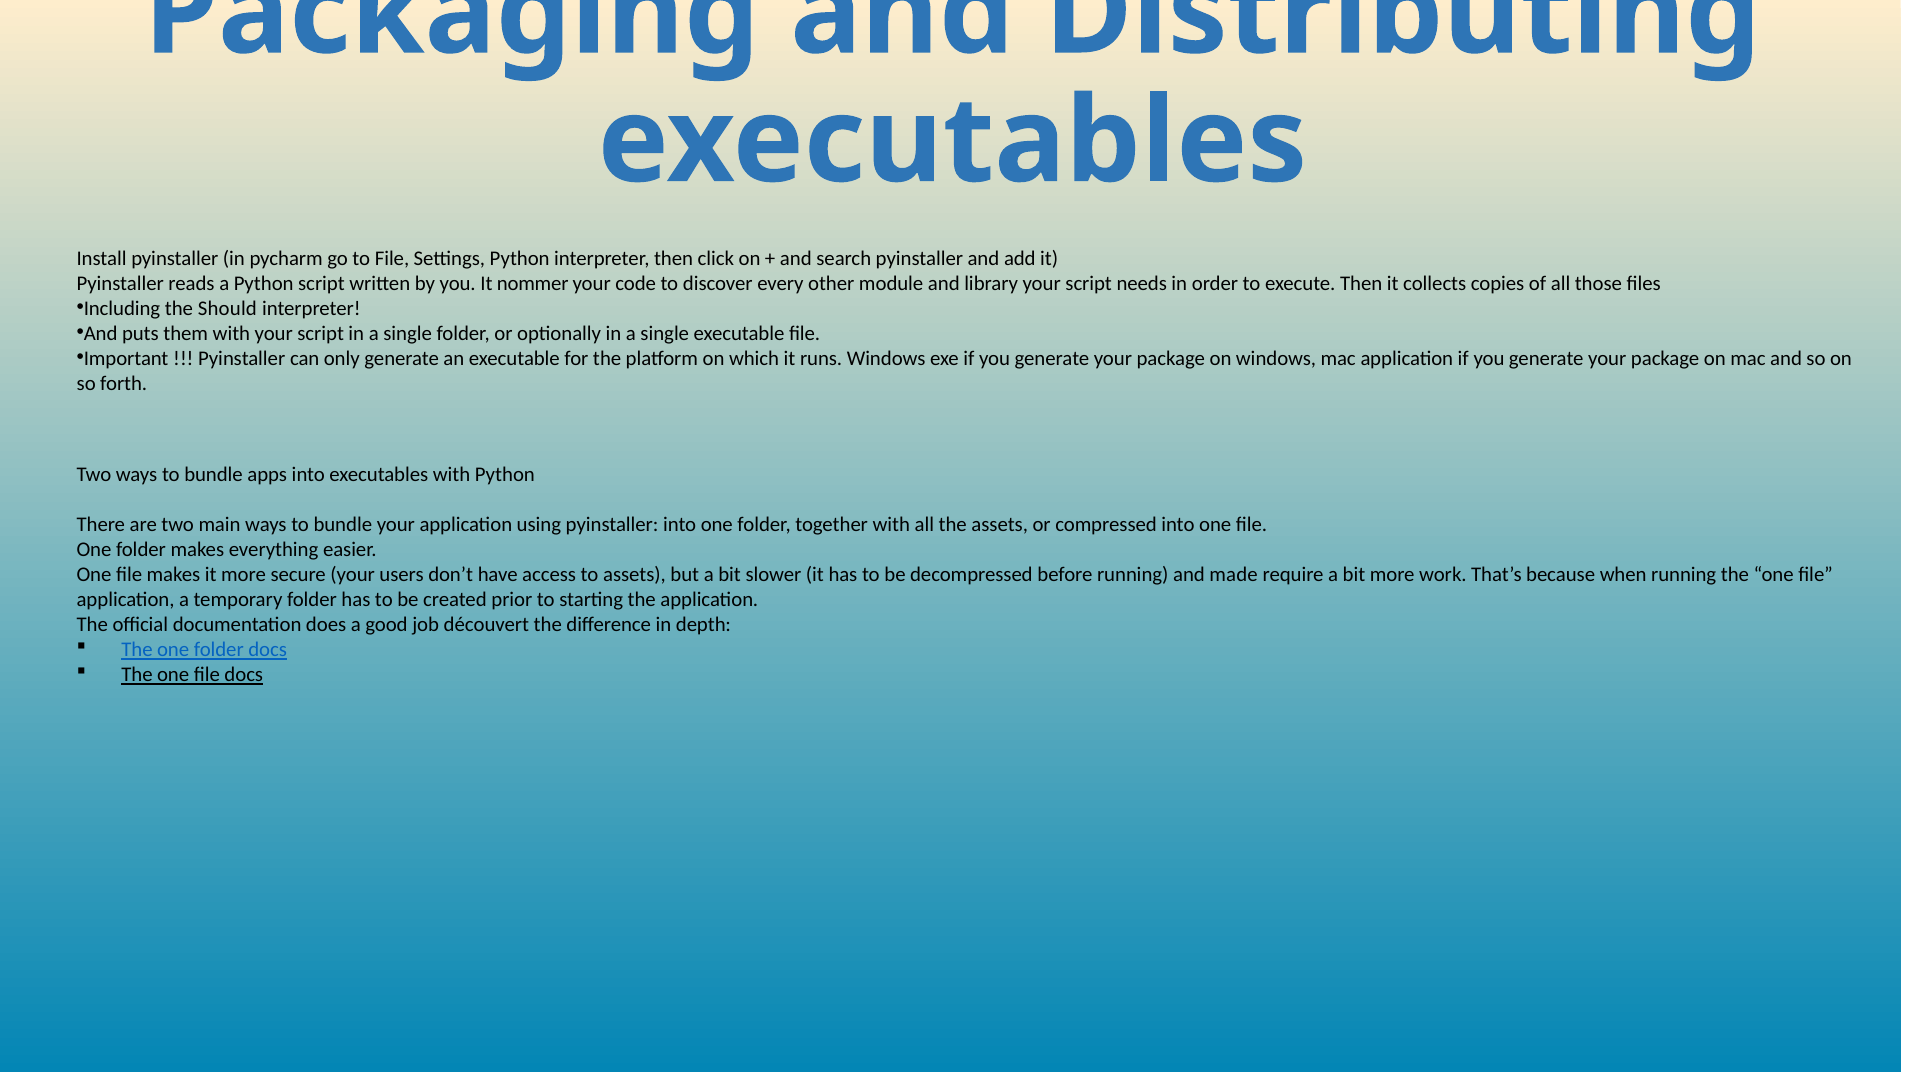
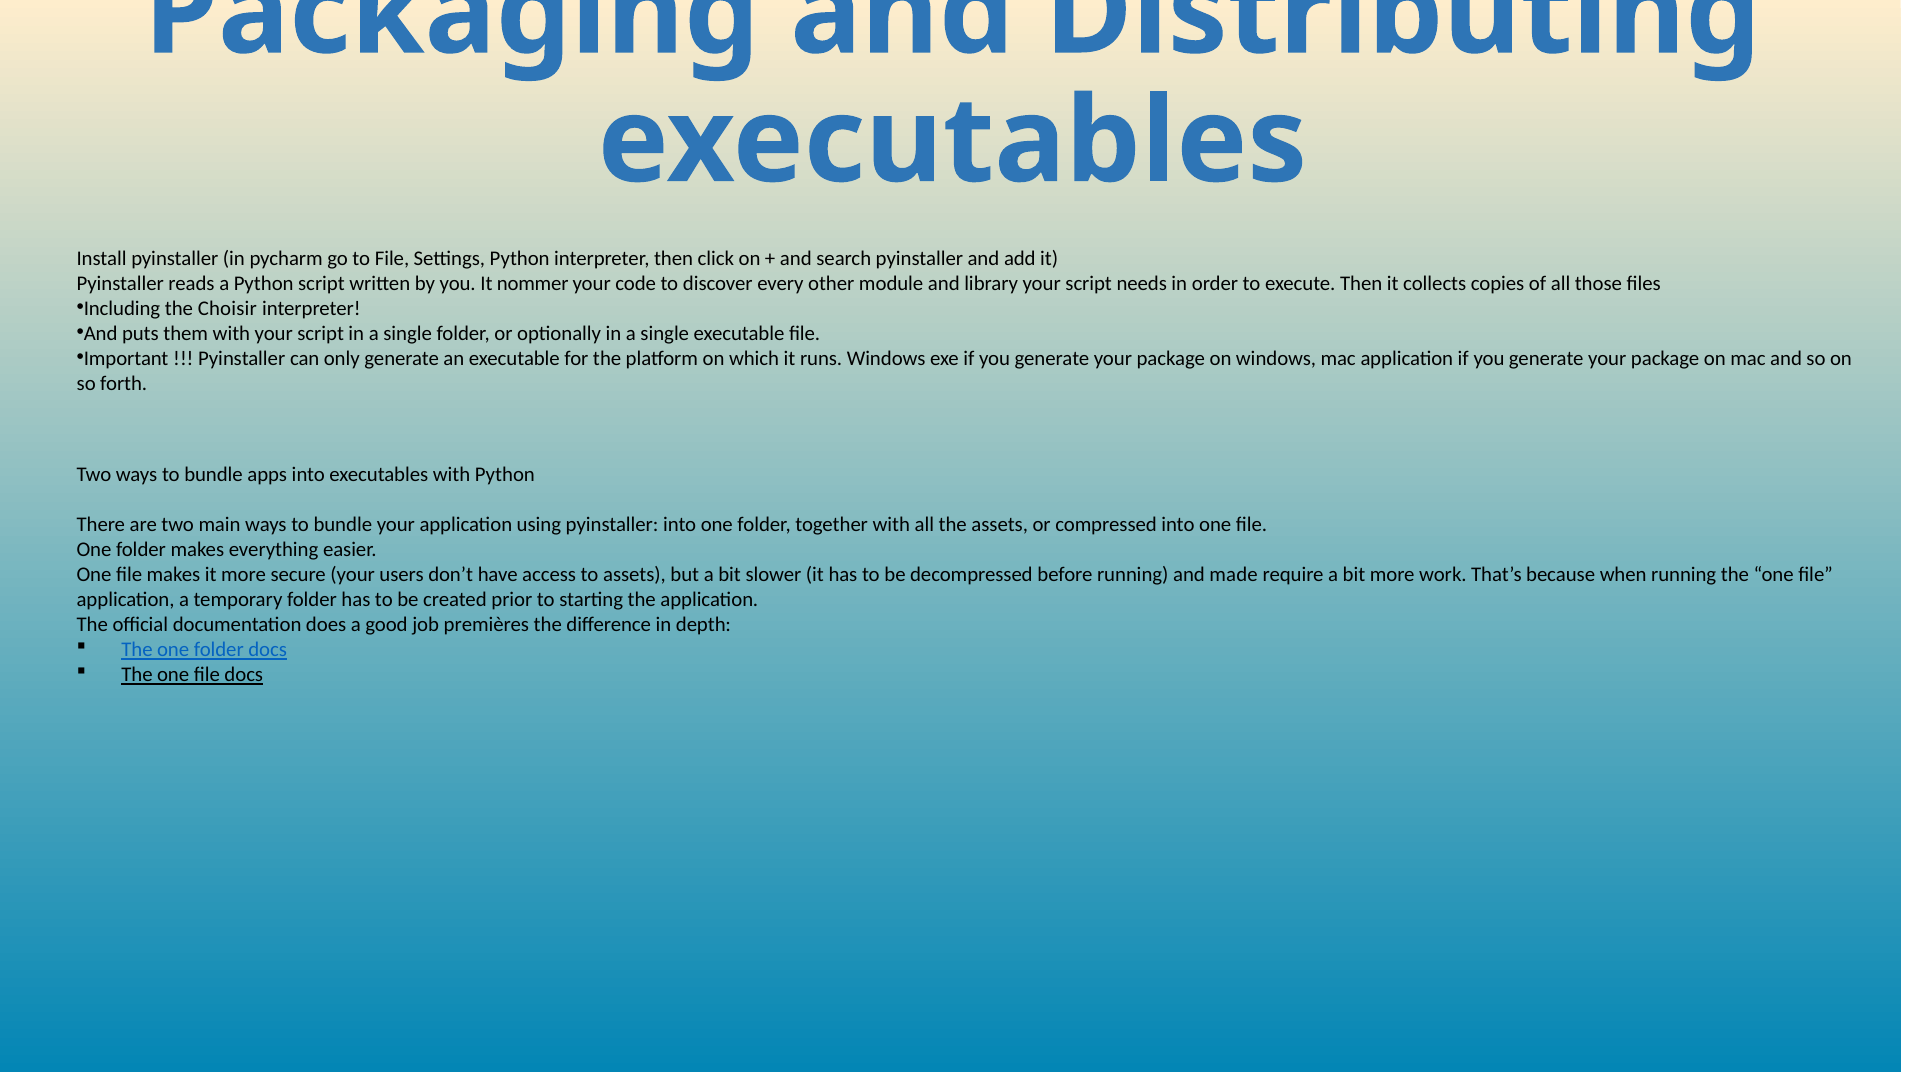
Should: Should -> Choisir (227, 308)
découvert: découvert -> premières (486, 624)
